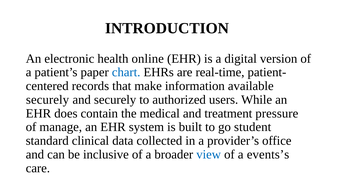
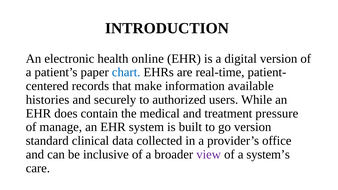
securely: securely -> histories (48, 100)
go student: student -> version (253, 127)
view colour: blue -> purple (209, 154)
events’s: events’s -> system’s (268, 154)
